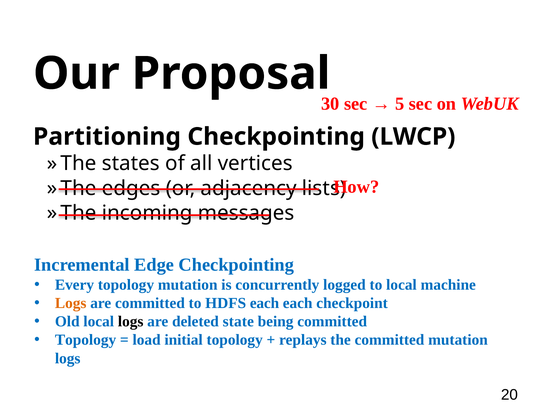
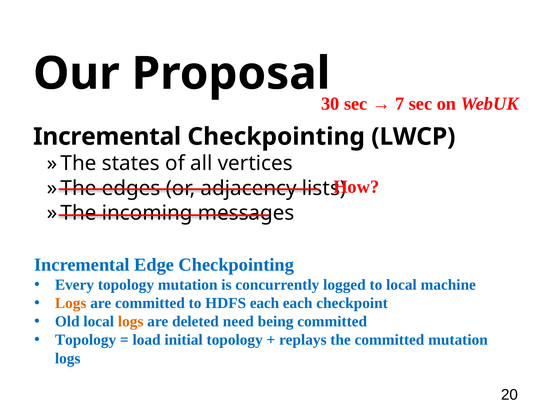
5: 5 -> 7 (400, 104)
Partitioning: Partitioning -> Incremental (107, 137)
logs colour: black -> orange (131, 322)
state: state -> need (238, 322)
